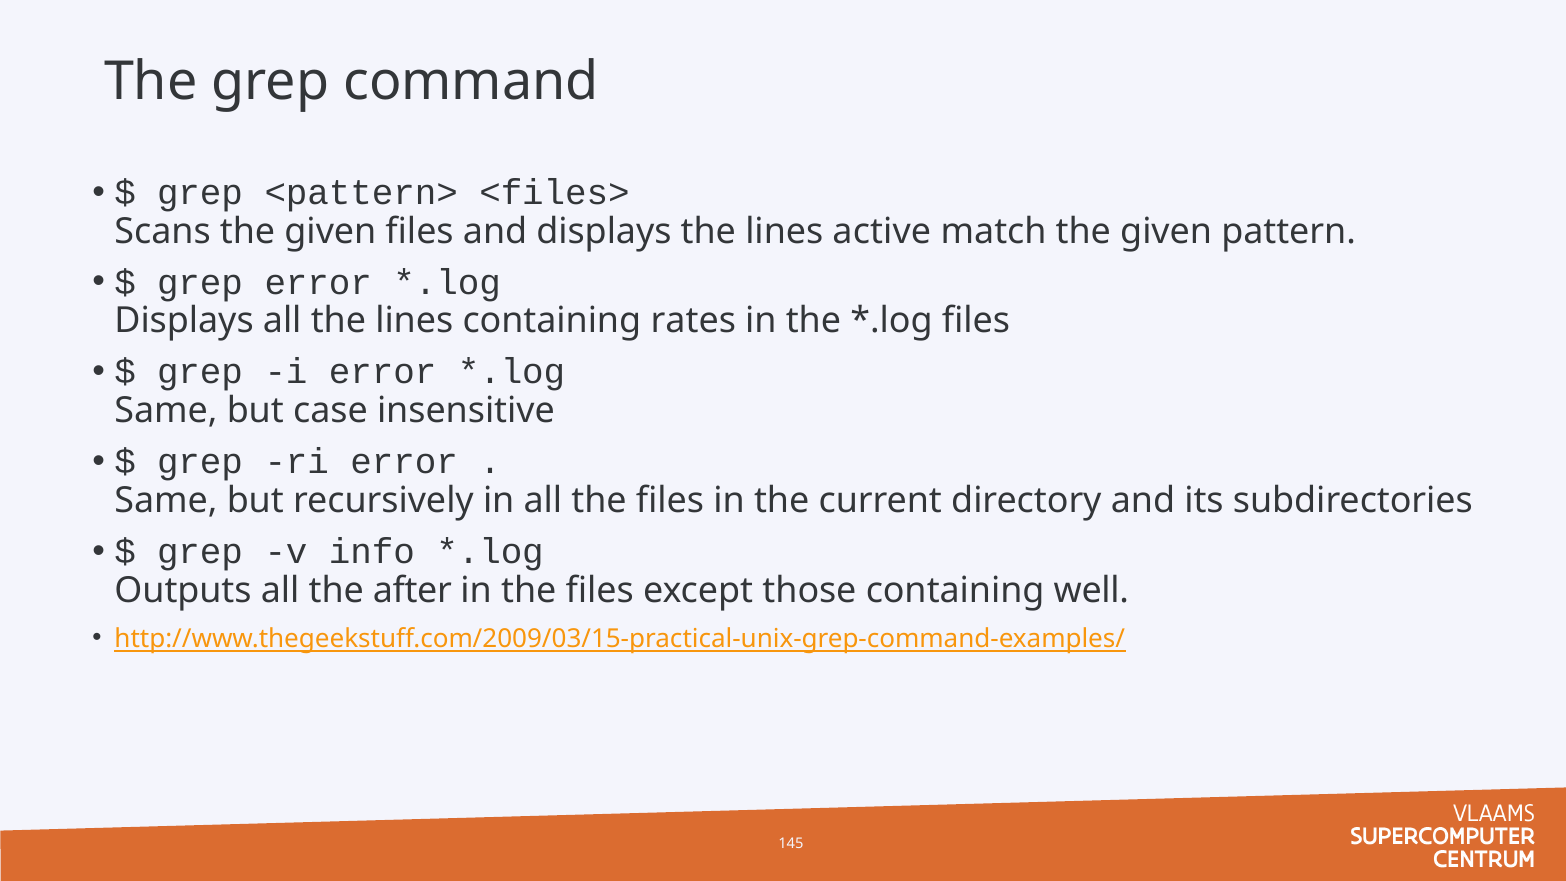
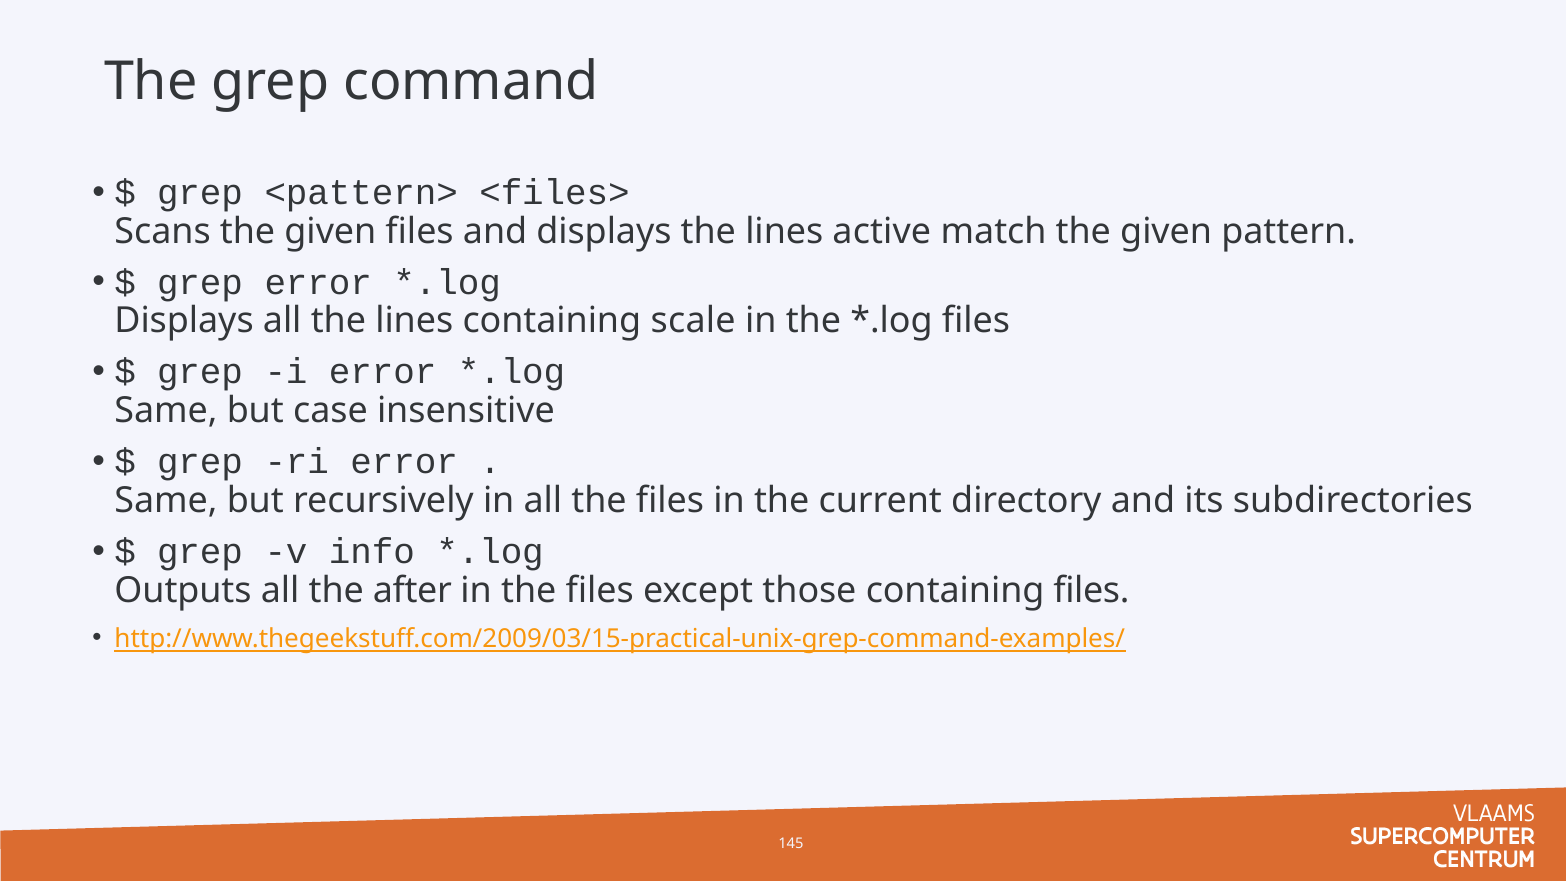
rates: rates -> scale (693, 321)
containing well: well -> files (1091, 590)
